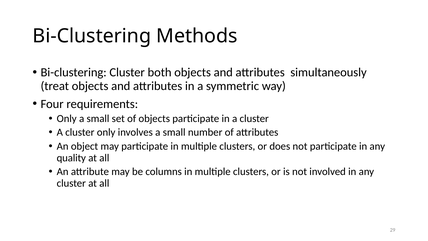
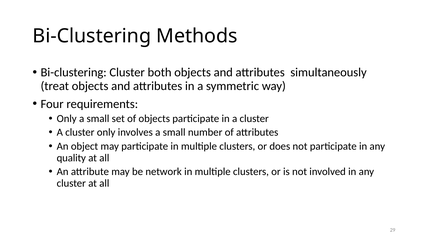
columns: columns -> network (164, 171)
